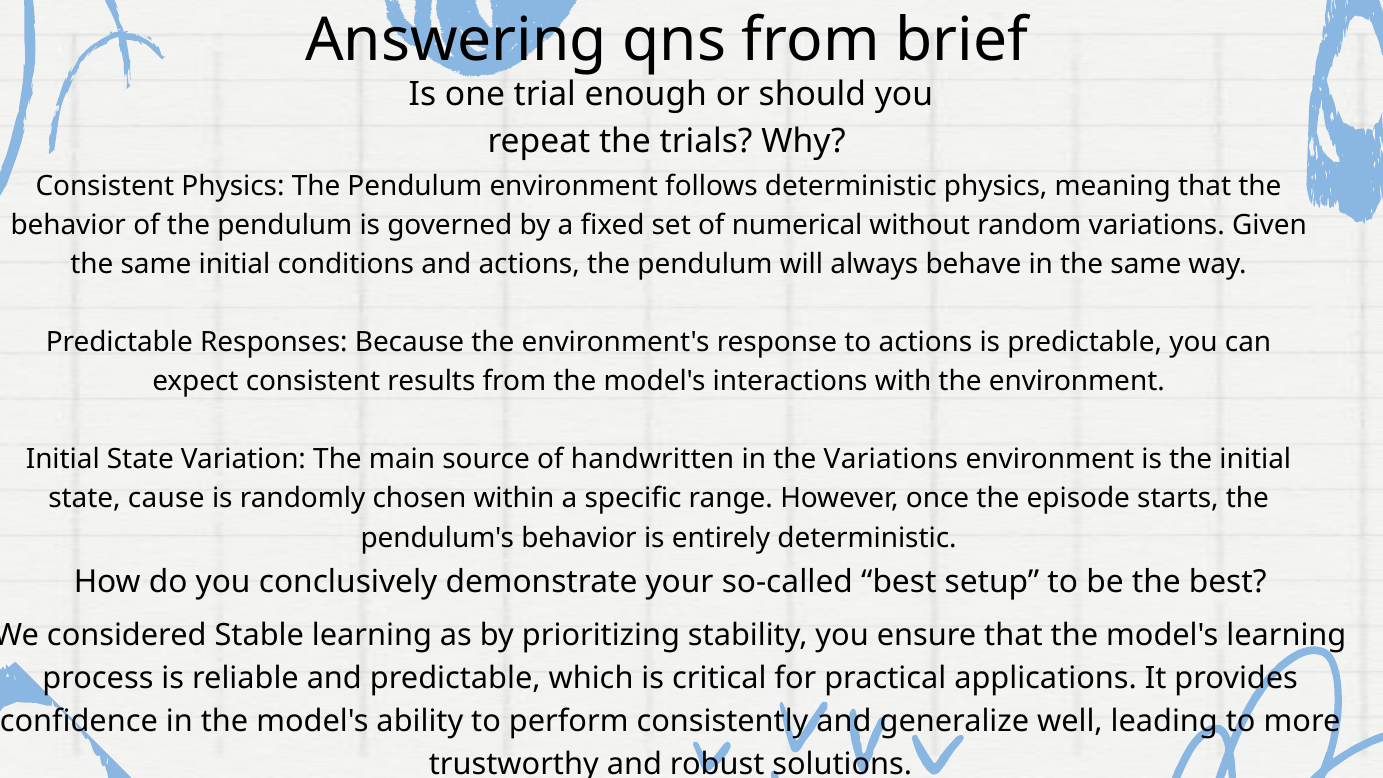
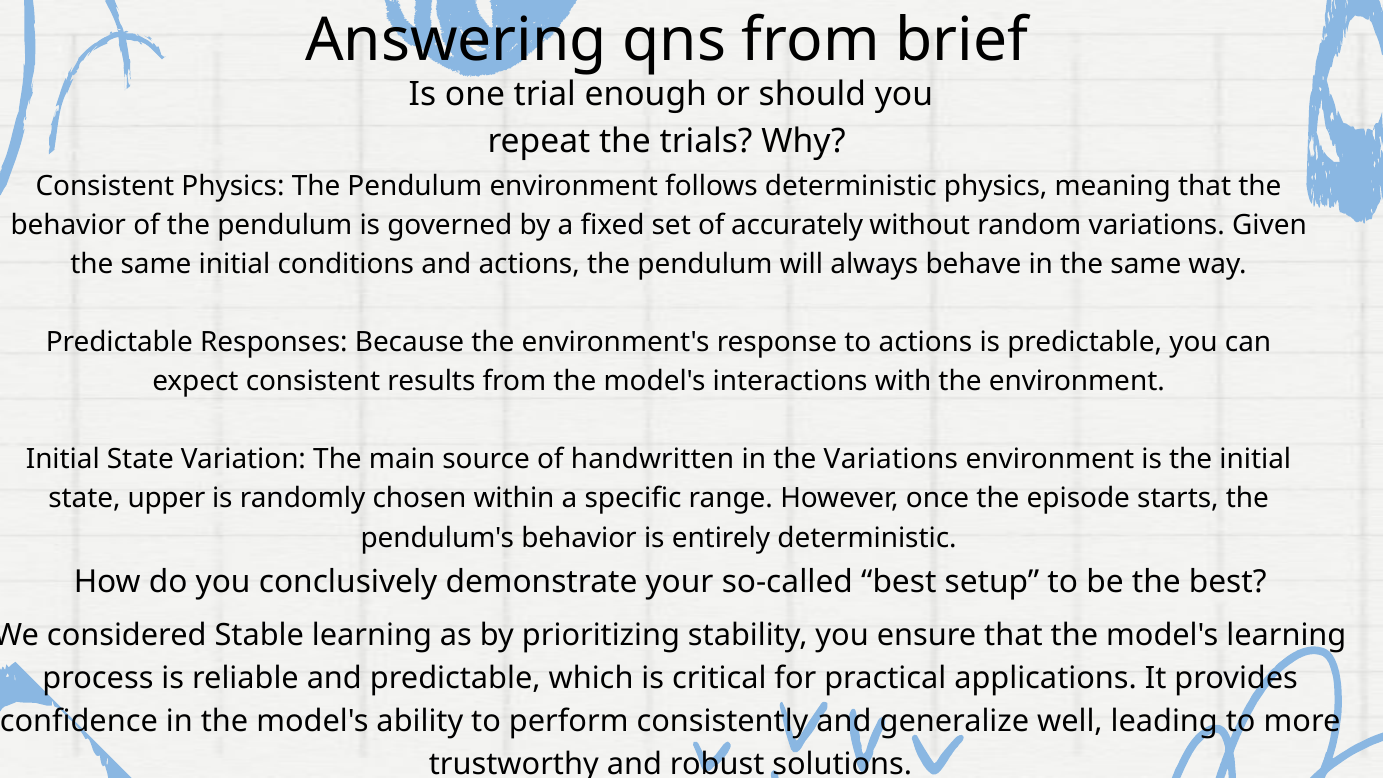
numerical: numerical -> accurately (797, 225)
cause: cause -> upper (167, 499)
